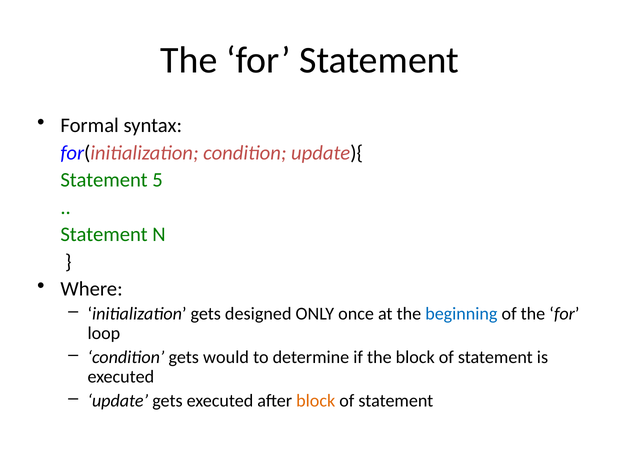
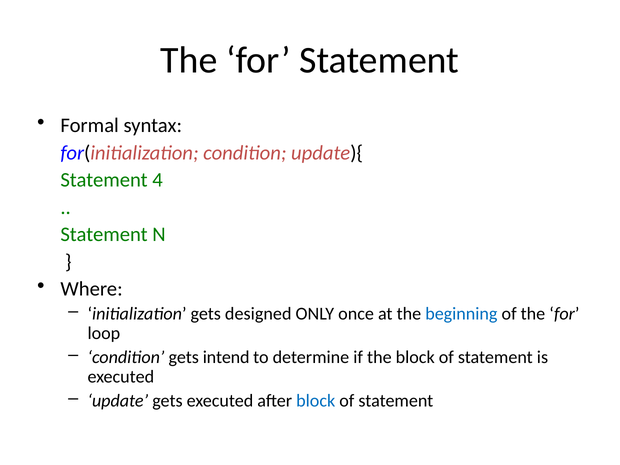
5: 5 -> 4 (158, 180)
would: would -> intend (226, 357)
block colour: orange -> blue (316, 401)
